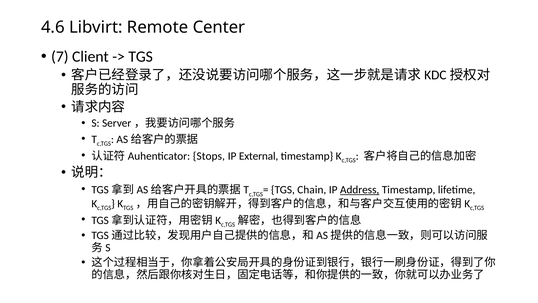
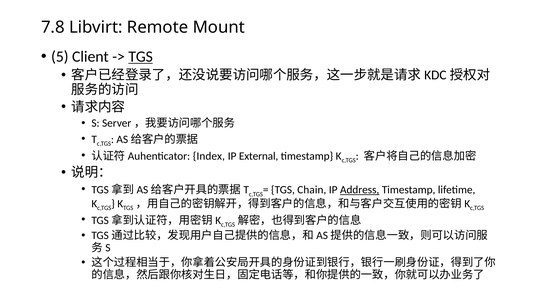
4.6: 4.6 -> 7.8 (53, 27)
Center: Center -> Mount (219, 27)
7: 7 -> 5 (60, 57)
TGS underline: none -> present (141, 57)
Stops: Stops -> Index (209, 156)
